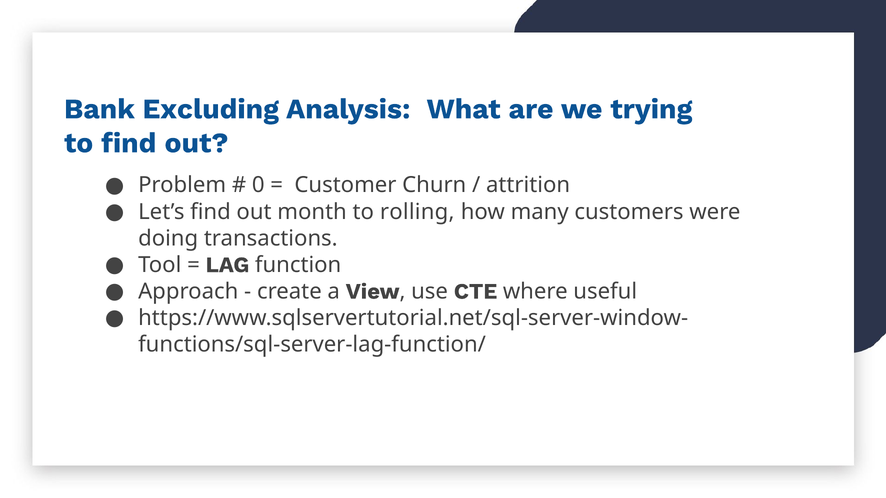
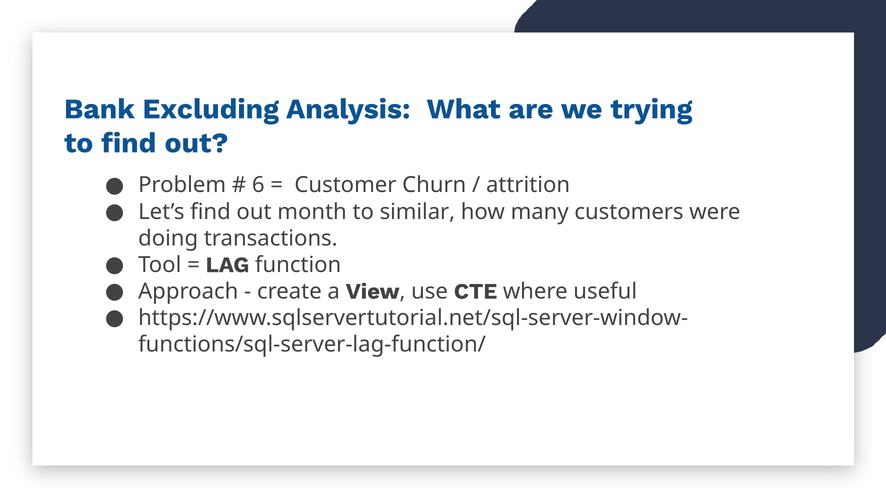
0: 0 -> 6 (258, 185)
rolling: rolling -> similar (417, 212)
